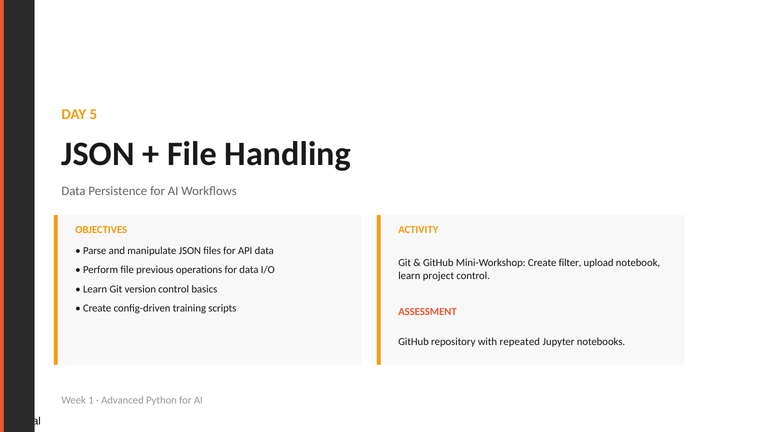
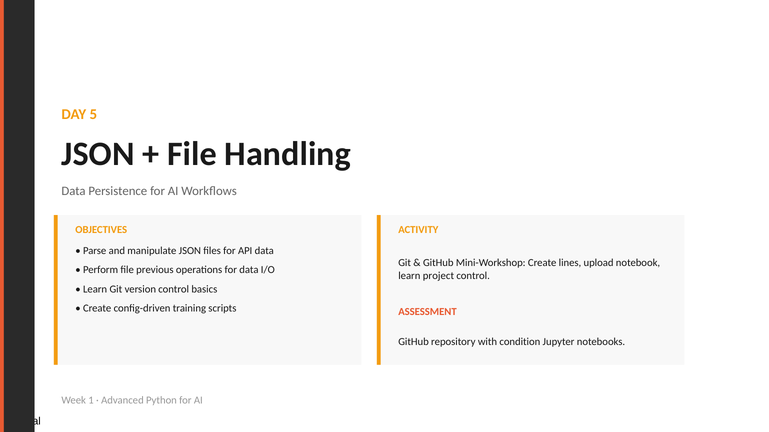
filter: filter -> lines (570, 263)
repeated: repeated -> condition (520, 342)
